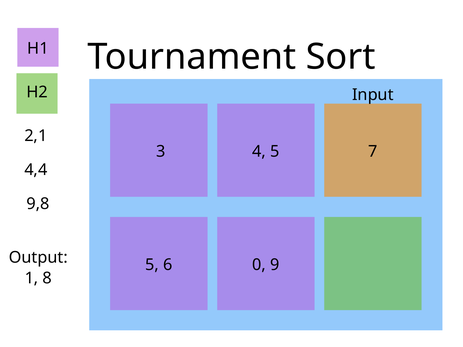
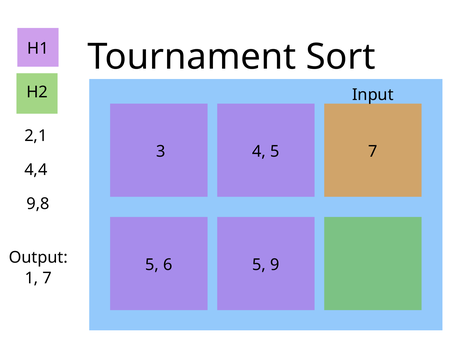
6 0: 0 -> 5 (259, 265)
1 8: 8 -> 7 (47, 278)
